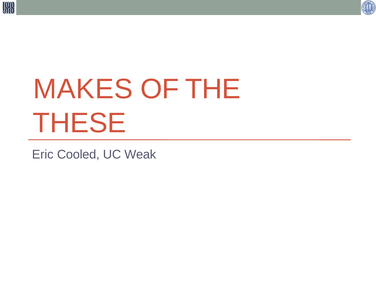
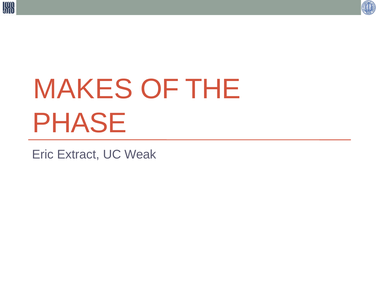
THESE: THESE -> PHASE (80, 123)
Cooled: Cooled -> Extract (78, 154)
